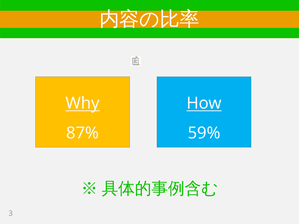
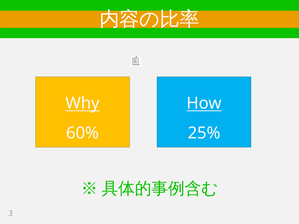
87%: 87% -> 60% (83, 133)
59%: 59% -> 25% (204, 133)
